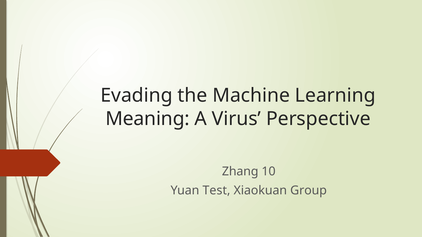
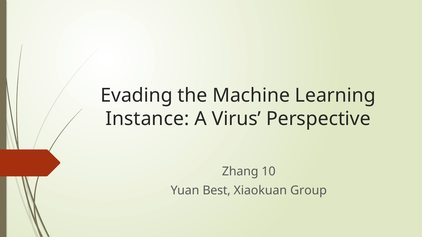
Meaning: Meaning -> Instance (147, 119)
Test: Test -> Best (217, 191)
